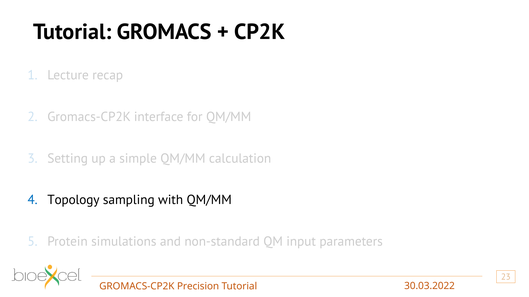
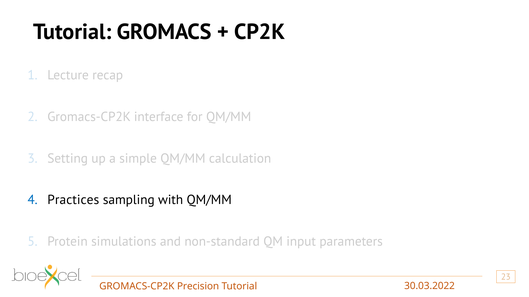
Topology: Topology -> Practices (73, 200)
